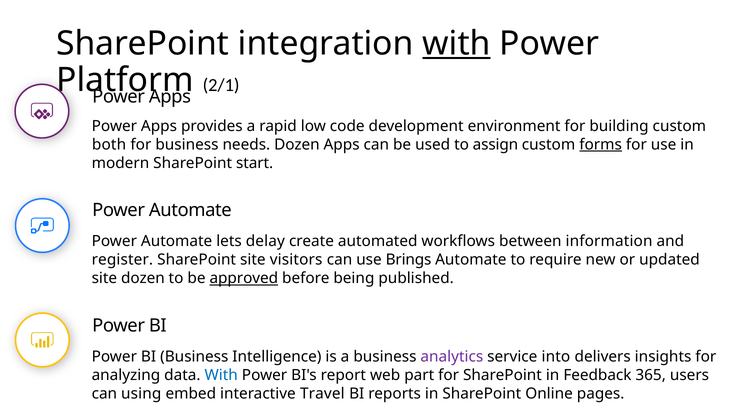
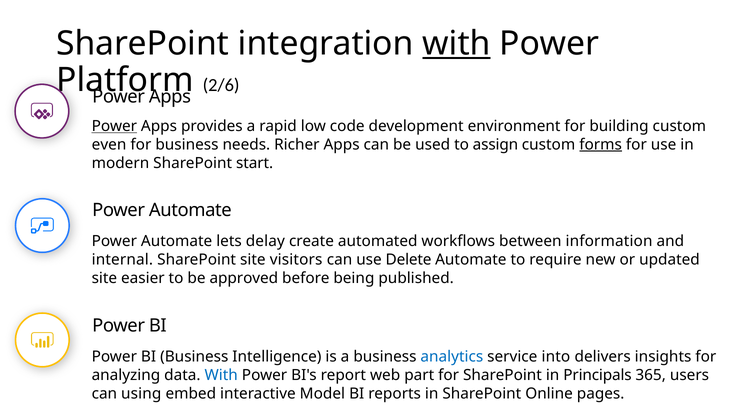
2/1: 2/1 -> 2/6 (221, 85)
Power underline: none -> present (114, 126)
both: both -> even (109, 145)
needs Dozen: Dozen -> Richer (297, 145)
register: register -> internal (122, 260)
Brings: Brings -> Delete (409, 260)
site dozen: dozen -> easier (143, 278)
approved underline: present -> none (244, 278)
analytics colour: purple -> blue (452, 357)
Feedback: Feedback -> Principals (598, 375)
Travel: Travel -> Model (322, 393)
